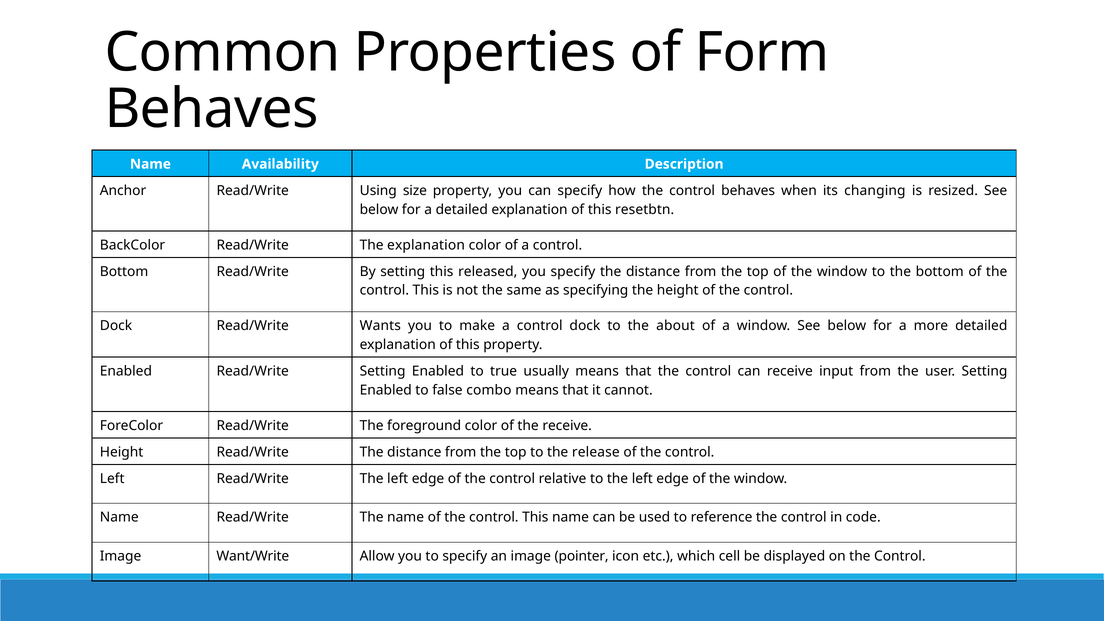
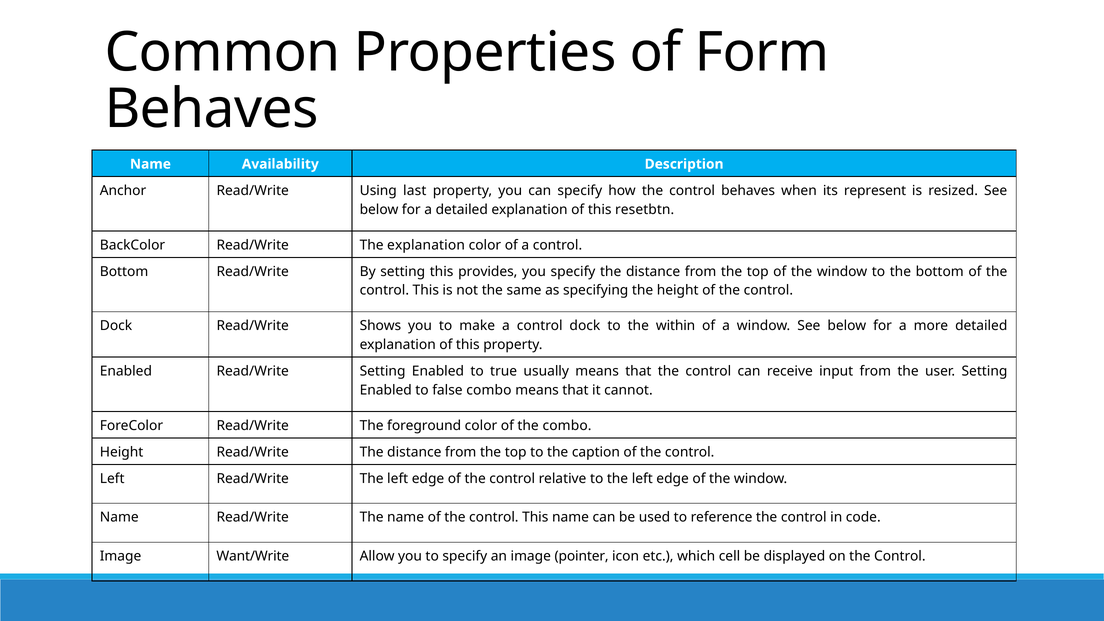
size: size -> last (415, 191)
changing: changing -> represent (875, 191)
released: released -> provides (488, 272)
Wants: Wants -> Shows (380, 326)
about: about -> within (676, 326)
the receive: receive -> combo (567, 426)
release: release -> caption (596, 452)
